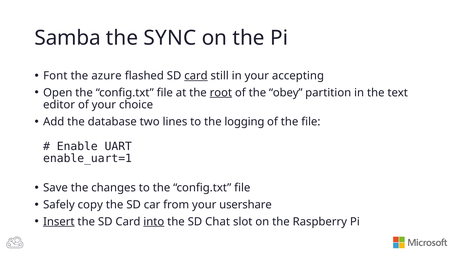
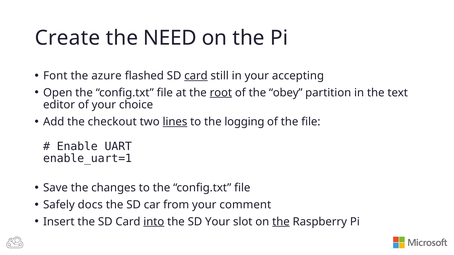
Samba: Samba -> Create (67, 38)
SYNC: SYNC -> NEED (170, 38)
database: database -> checkout (112, 122)
lines underline: none -> present (175, 122)
copy: copy -> docs (90, 205)
usershare: usershare -> comment (245, 205)
Insert underline: present -> none (59, 222)
SD Chat: Chat -> Your (218, 222)
the underline: none -> present (281, 222)
